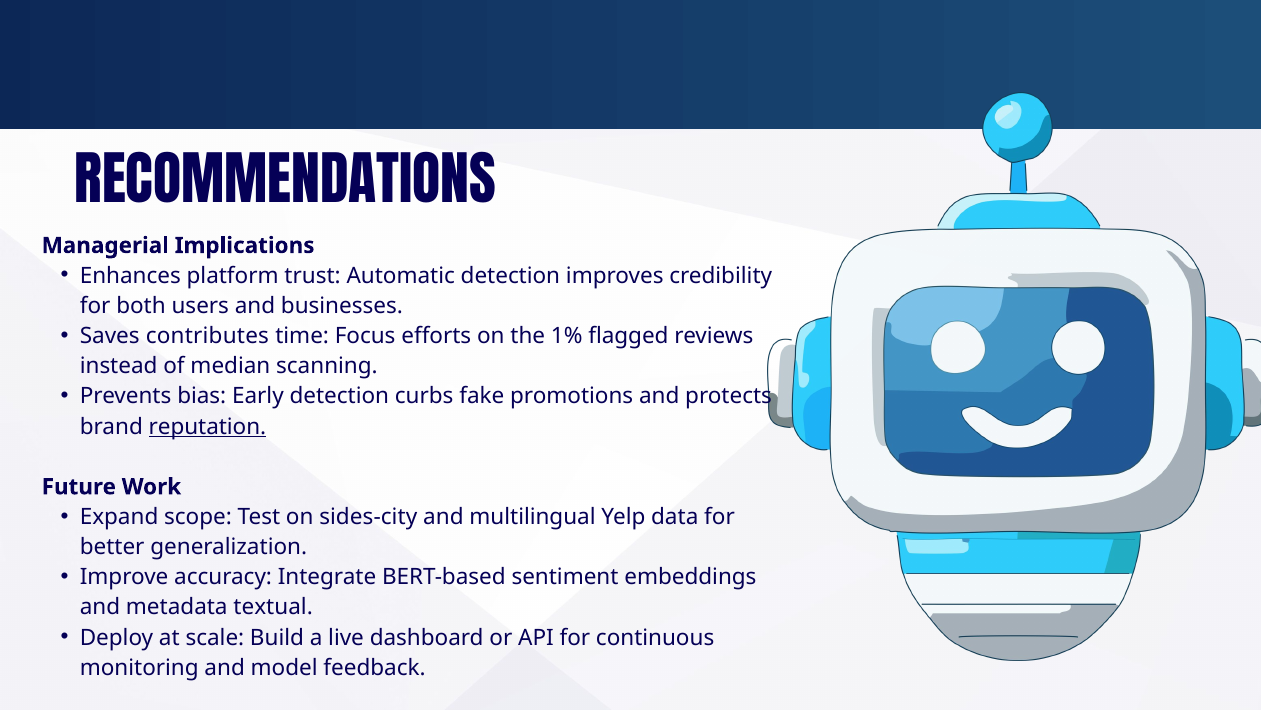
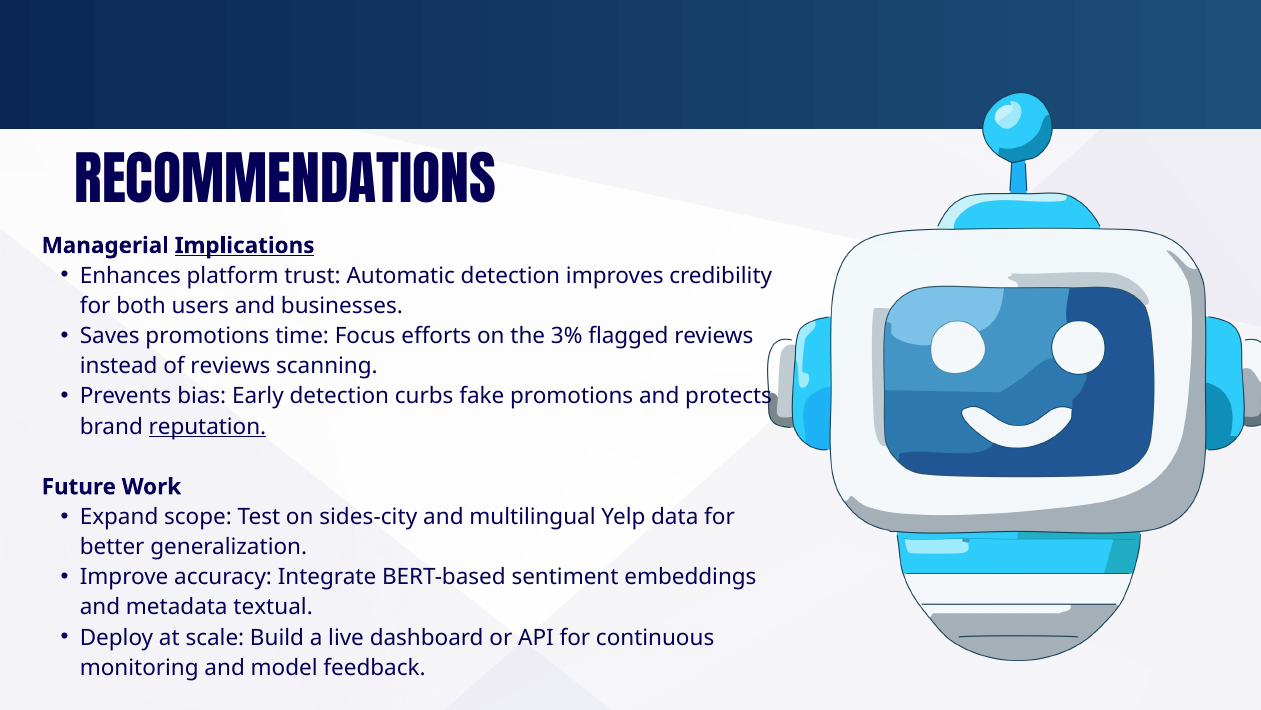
Implications underline: none -> present (245, 245)
Saves contributes: contributes -> promotions (207, 336)
1%: 1% -> 3% (567, 336)
of median: median -> reviews (230, 366)
